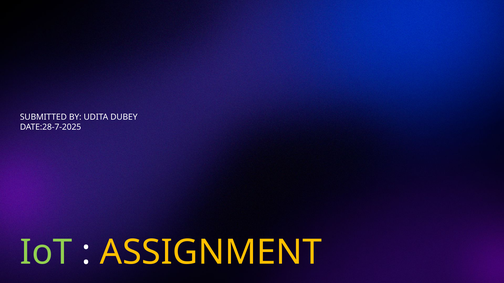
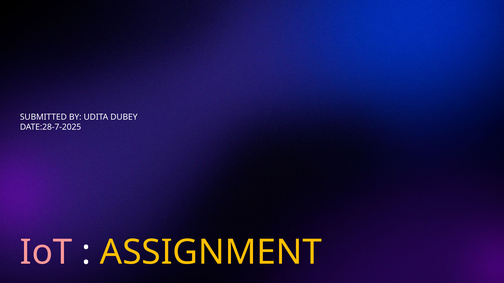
IoT colour: light green -> pink (46, 253)
